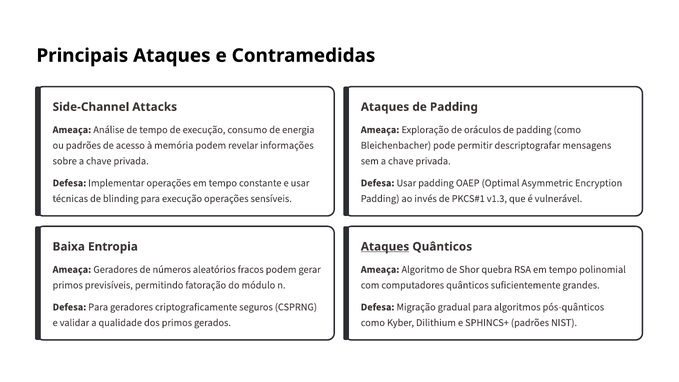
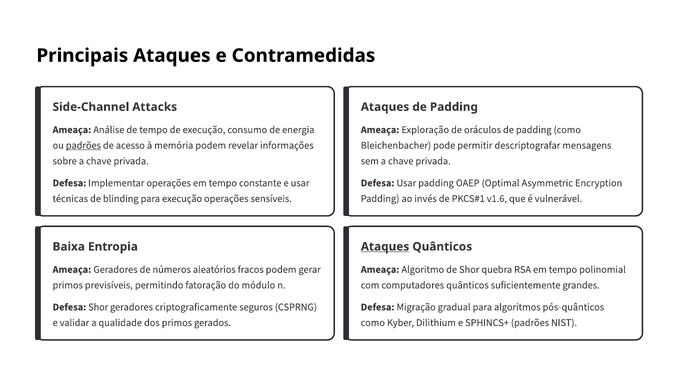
padrões underline: none -> present (83, 145)
v1.3: v1.3 -> v1.6 (497, 199)
Defesa Para: Para -> Shor (98, 307)
